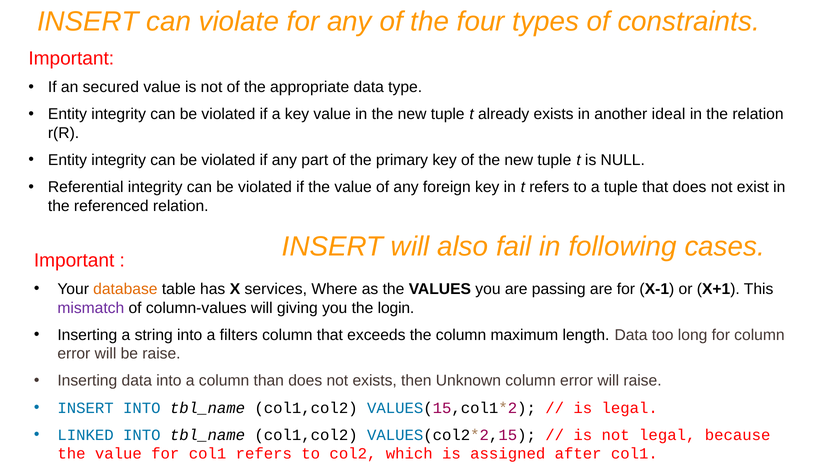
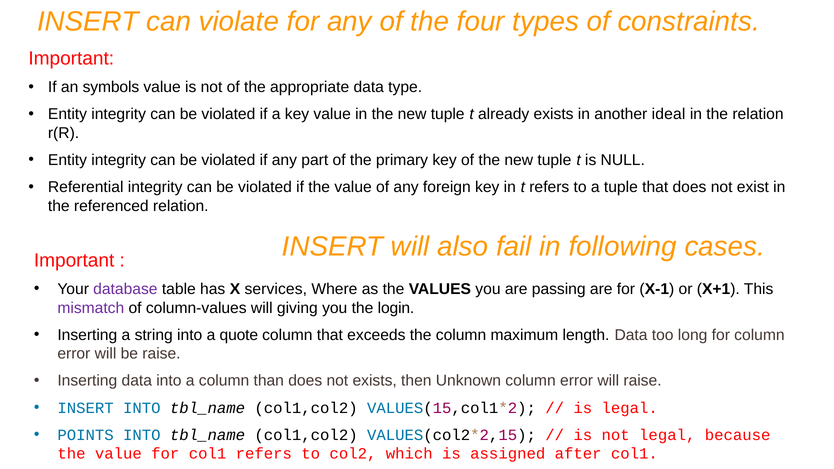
secured: secured -> symbols (111, 87)
database colour: orange -> purple (125, 289)
filters: filters -> quote (239, 335)
LINKED: LINKED -> POINTS (86, 435)
